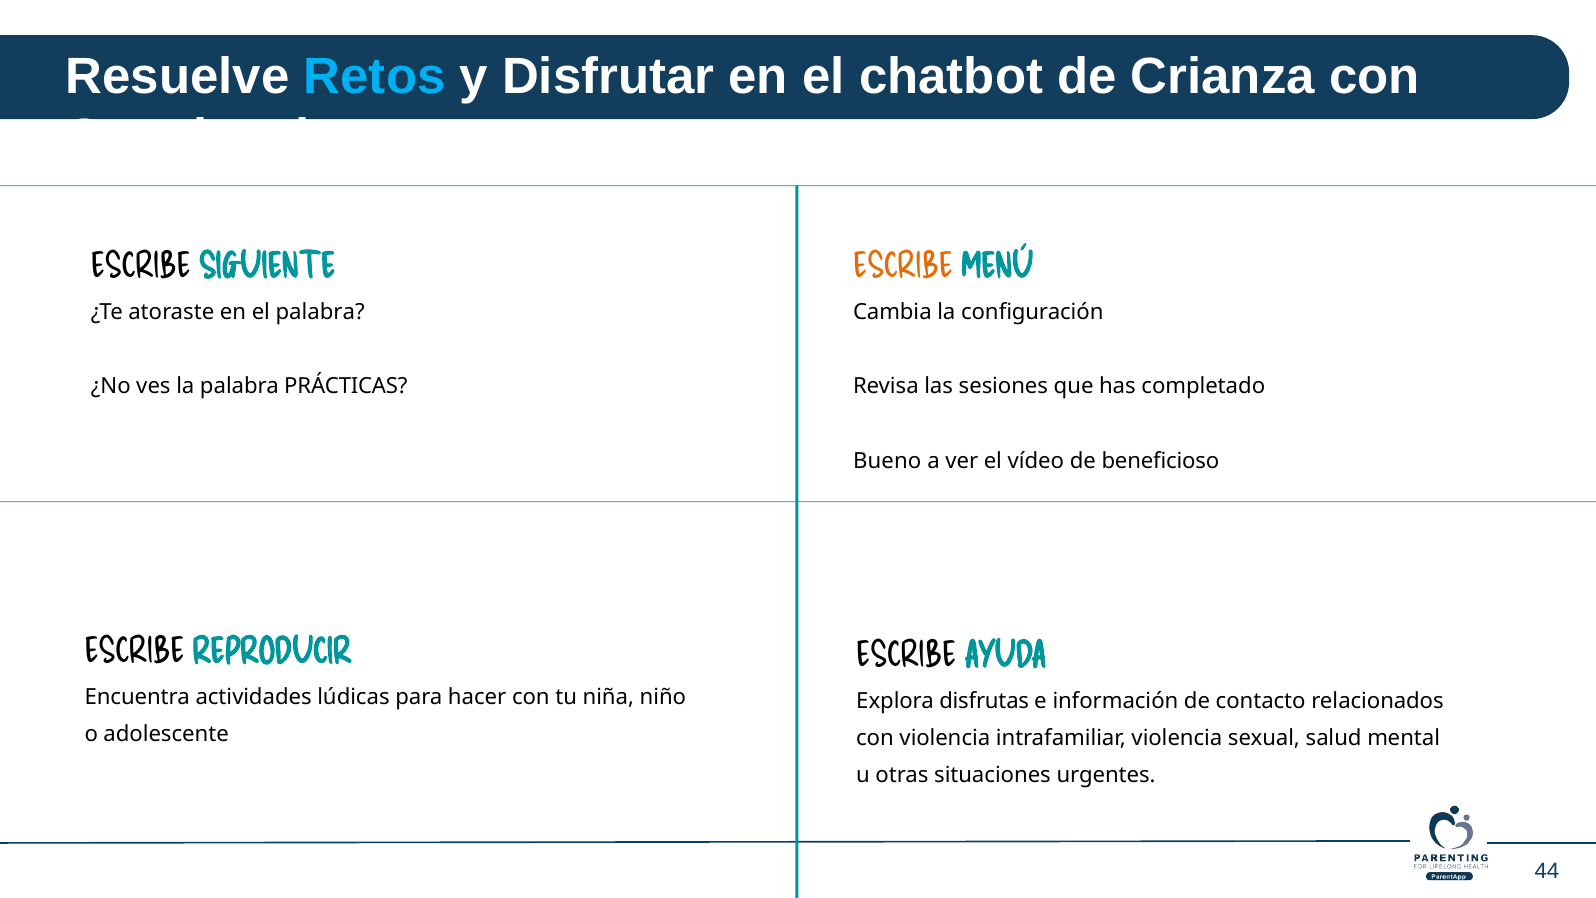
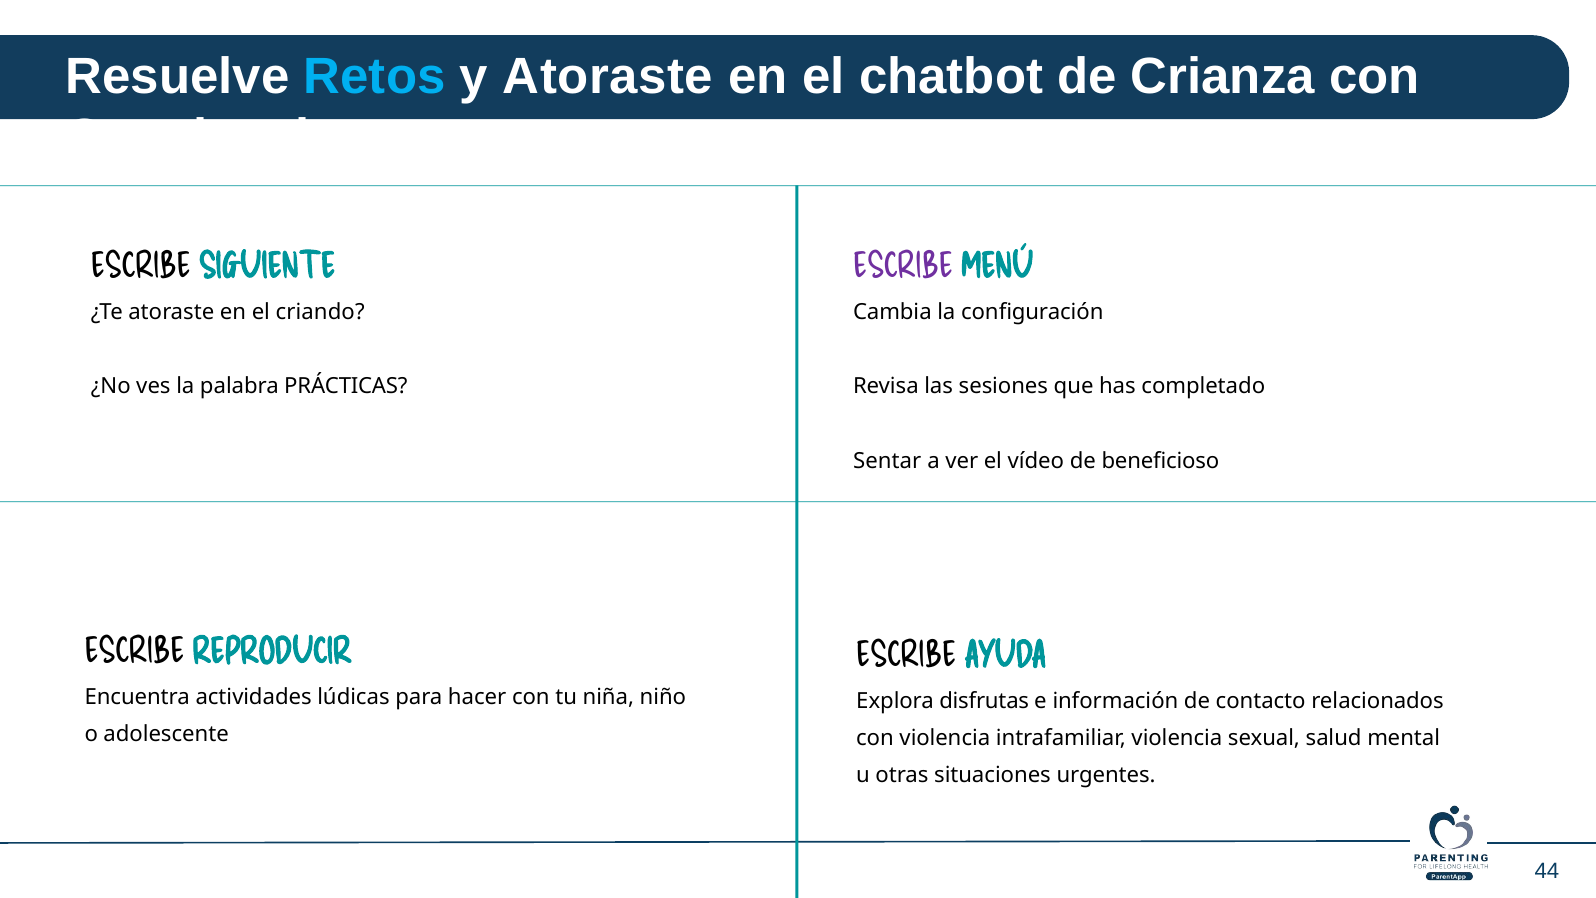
y Disfrutar: Disfrutar -> Atoraste (608, 77)
ESCRIBE colour: orange -> purple (903, 267)
el palabra: palabra -> criando (320, 312)
Bueno: Bueno -> Sentar (887, 461)
